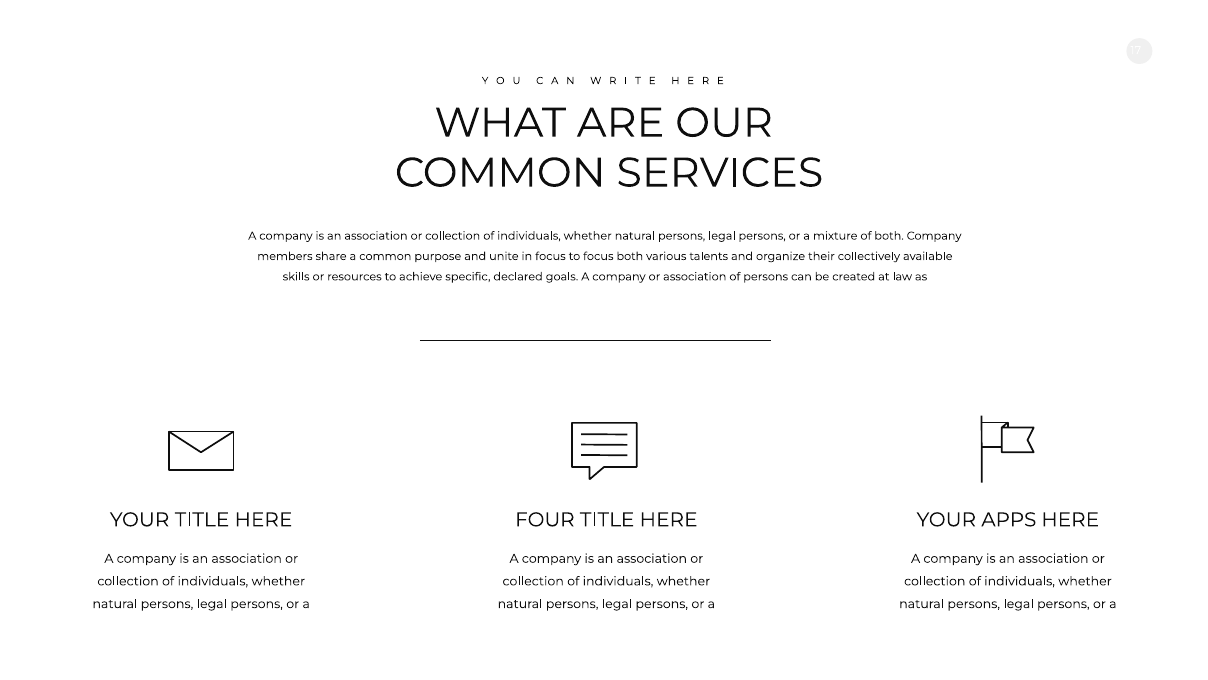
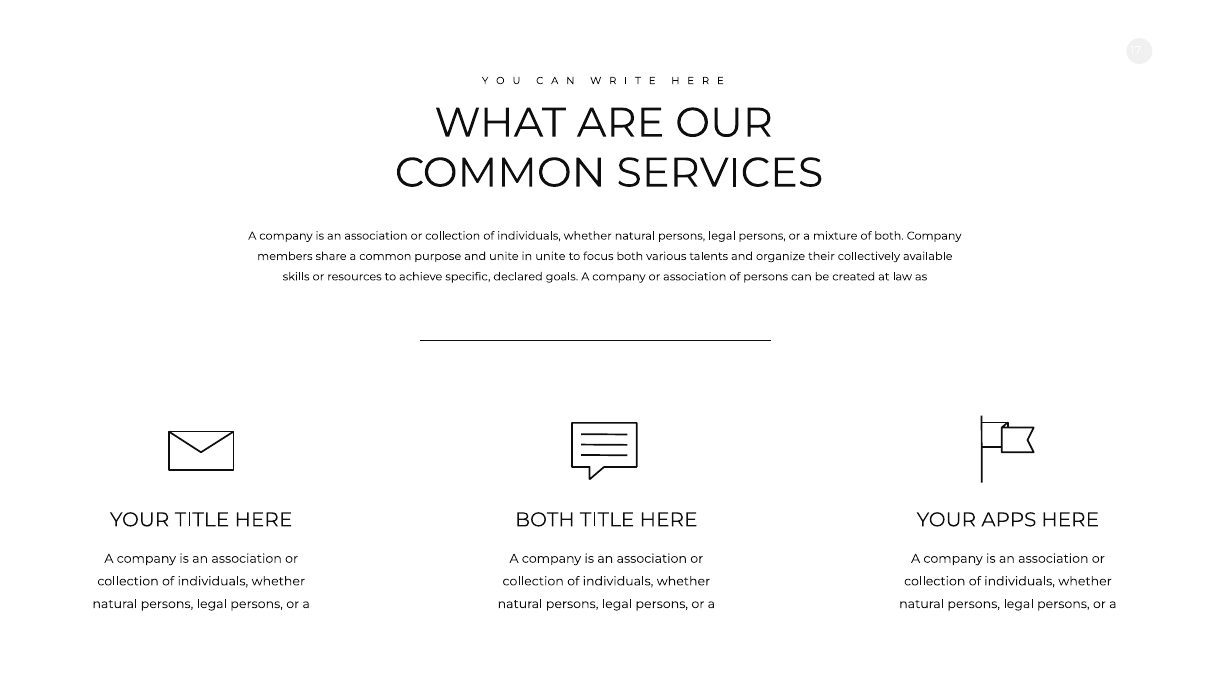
in focus: focus -> unite (550, 256)
FOUR: FOUR -> BOTH (545, 520)
